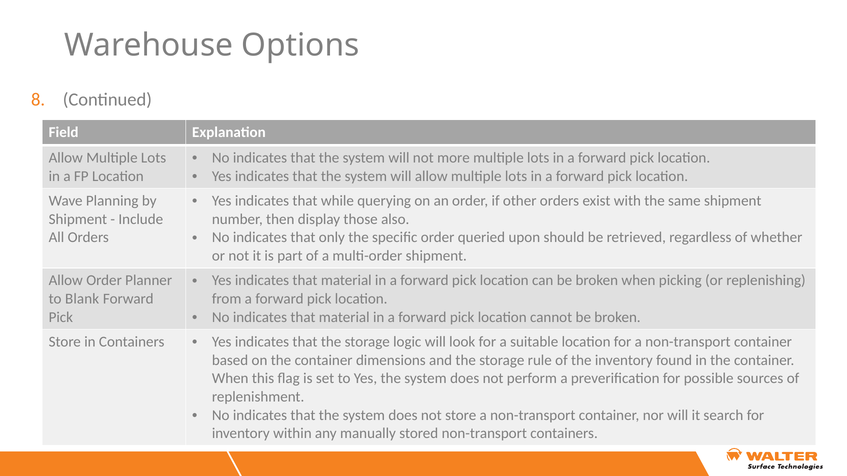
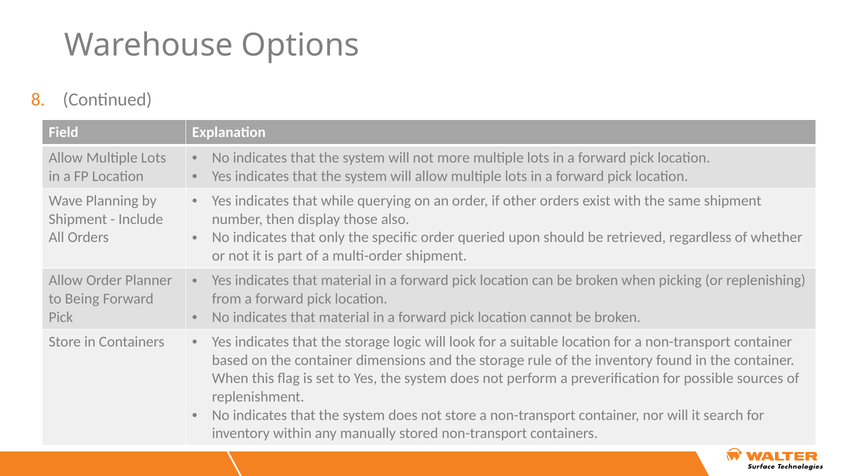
Blank: Blank -> Being (82, 299)
